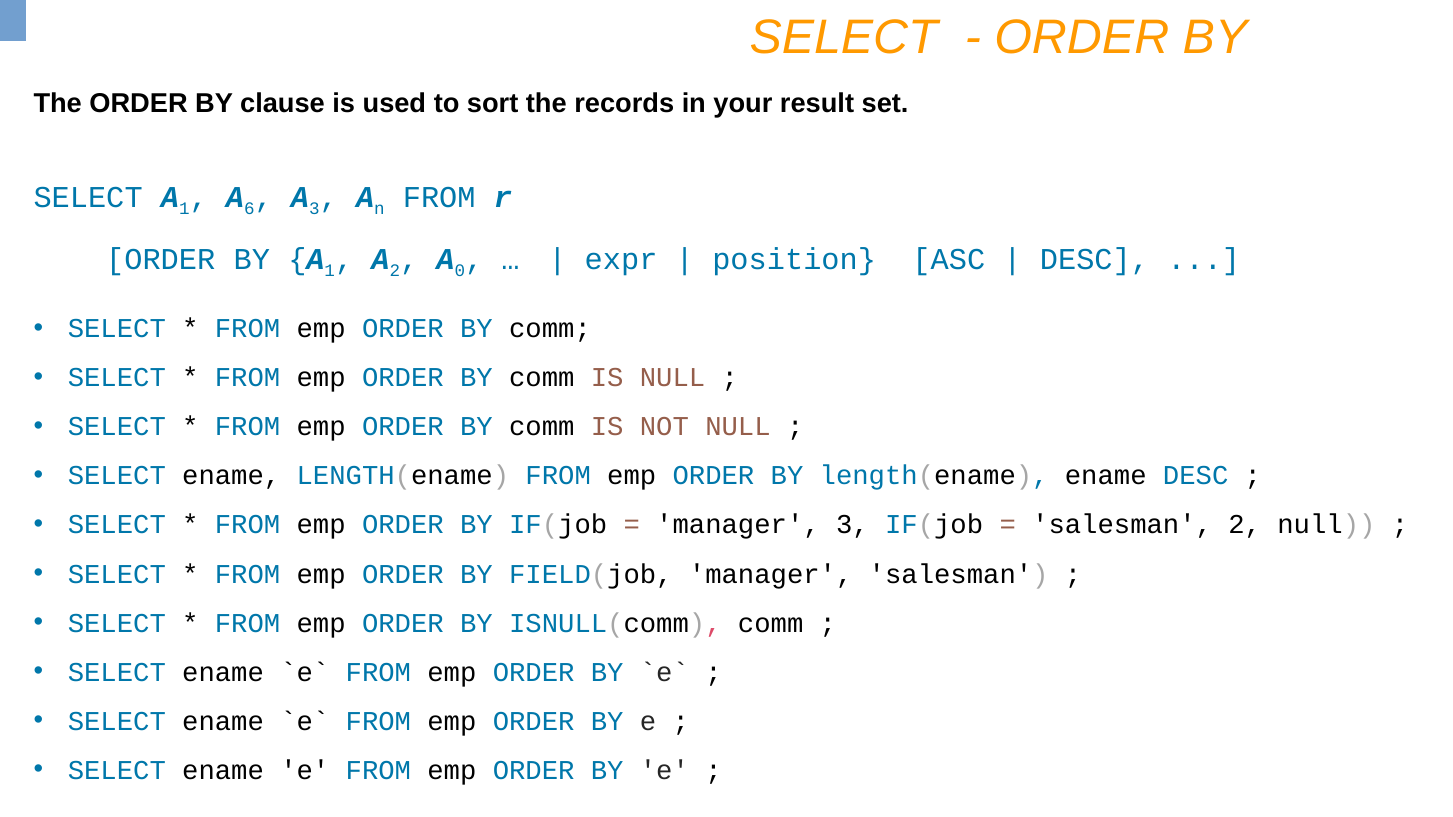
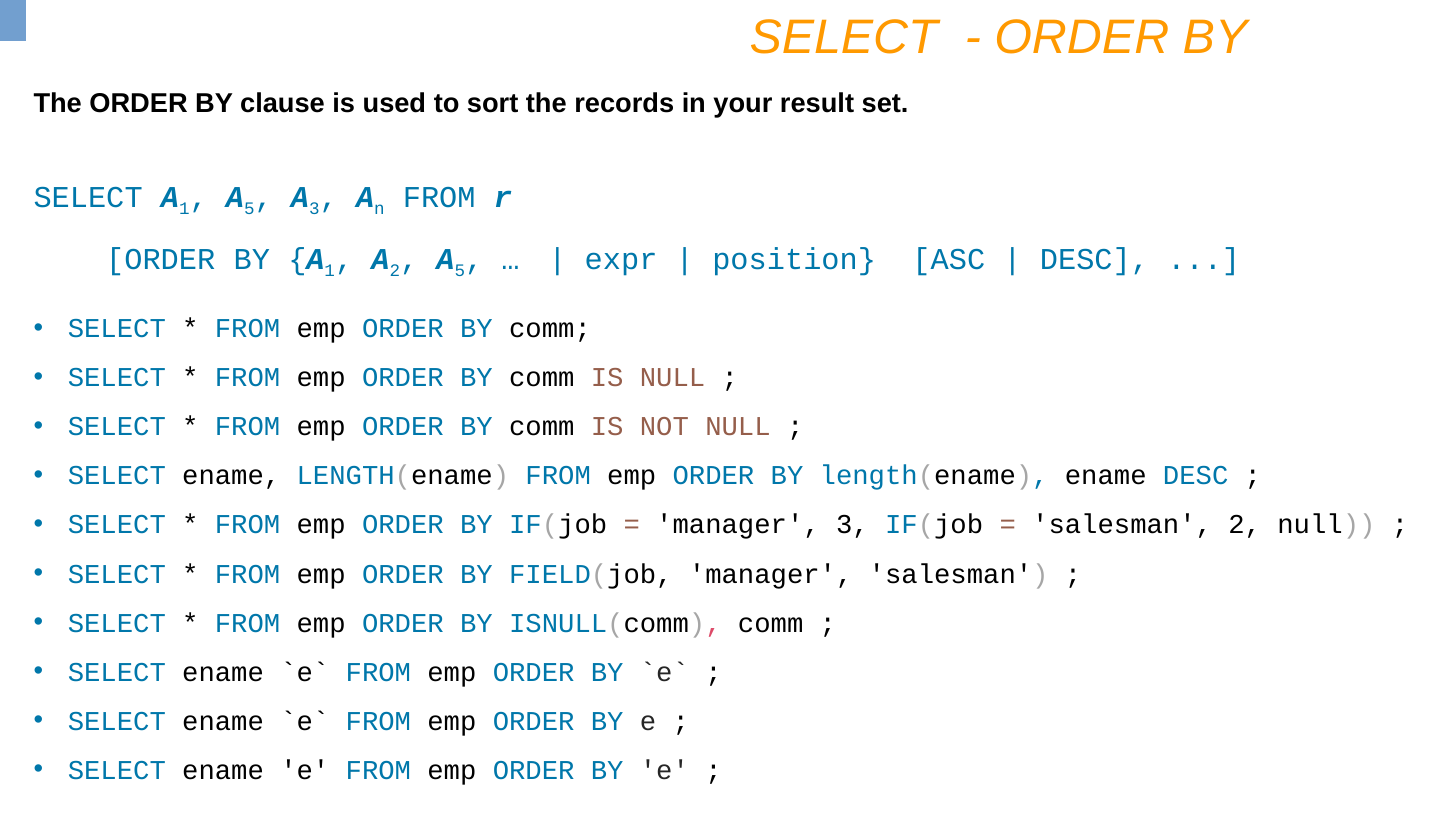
6: 6 -> 5 (249, 209)
0: 0 -> 5 (460, 271)
